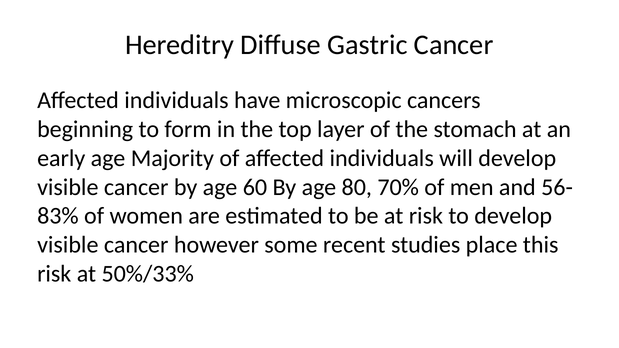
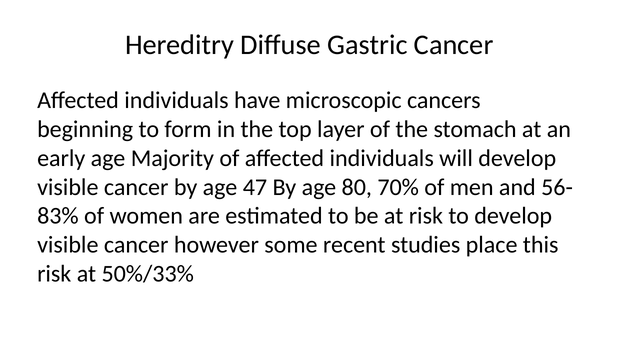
60: 60 -> 47 (255, 187)
